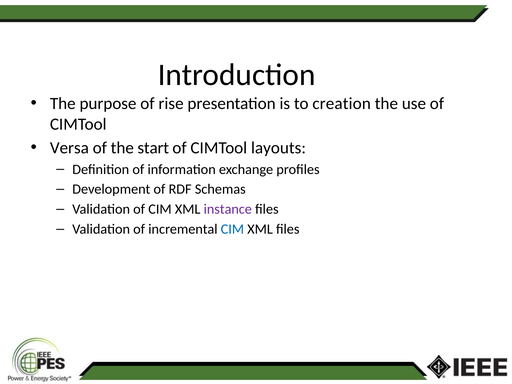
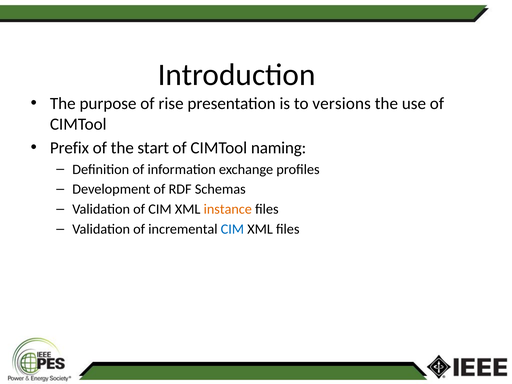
creation: creation -> versions (342, 104)
Versa: Versa -> Prefix (69, 148)
layouts: layouts -> naming (279, 148)
instance colour: purple -> orange (228, 209)
